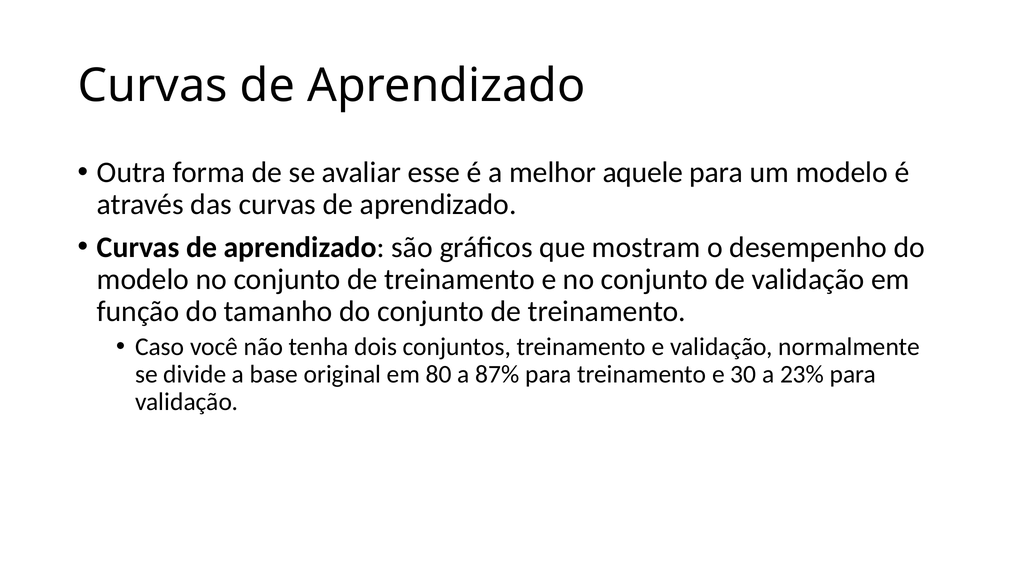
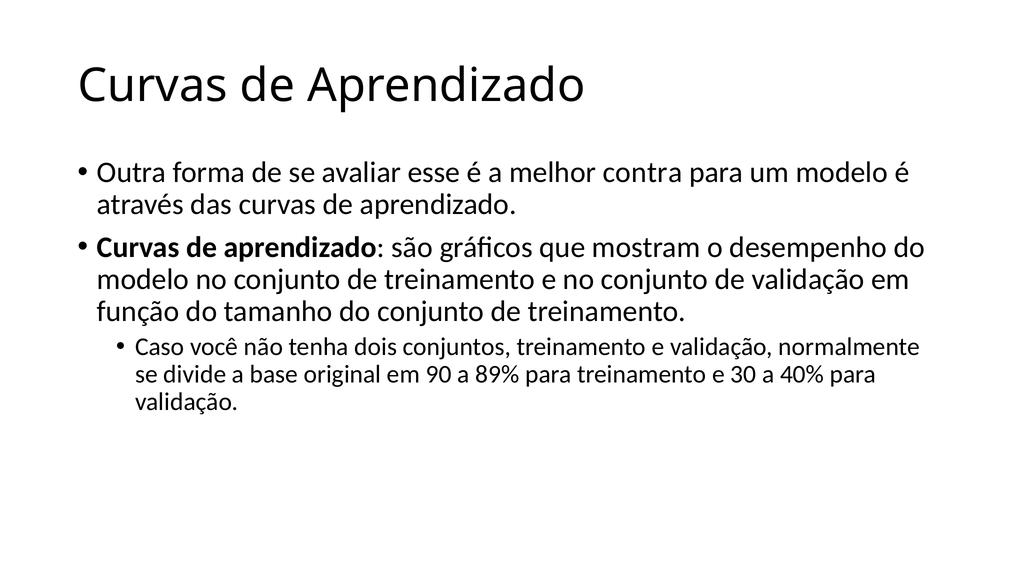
aquele: aquele -> contra (642, 172)
80: 80 -> 90 (439, 374)
87%: 87% -> 89% (497, 374)
23%: 23% -> 40% (802, 374)
